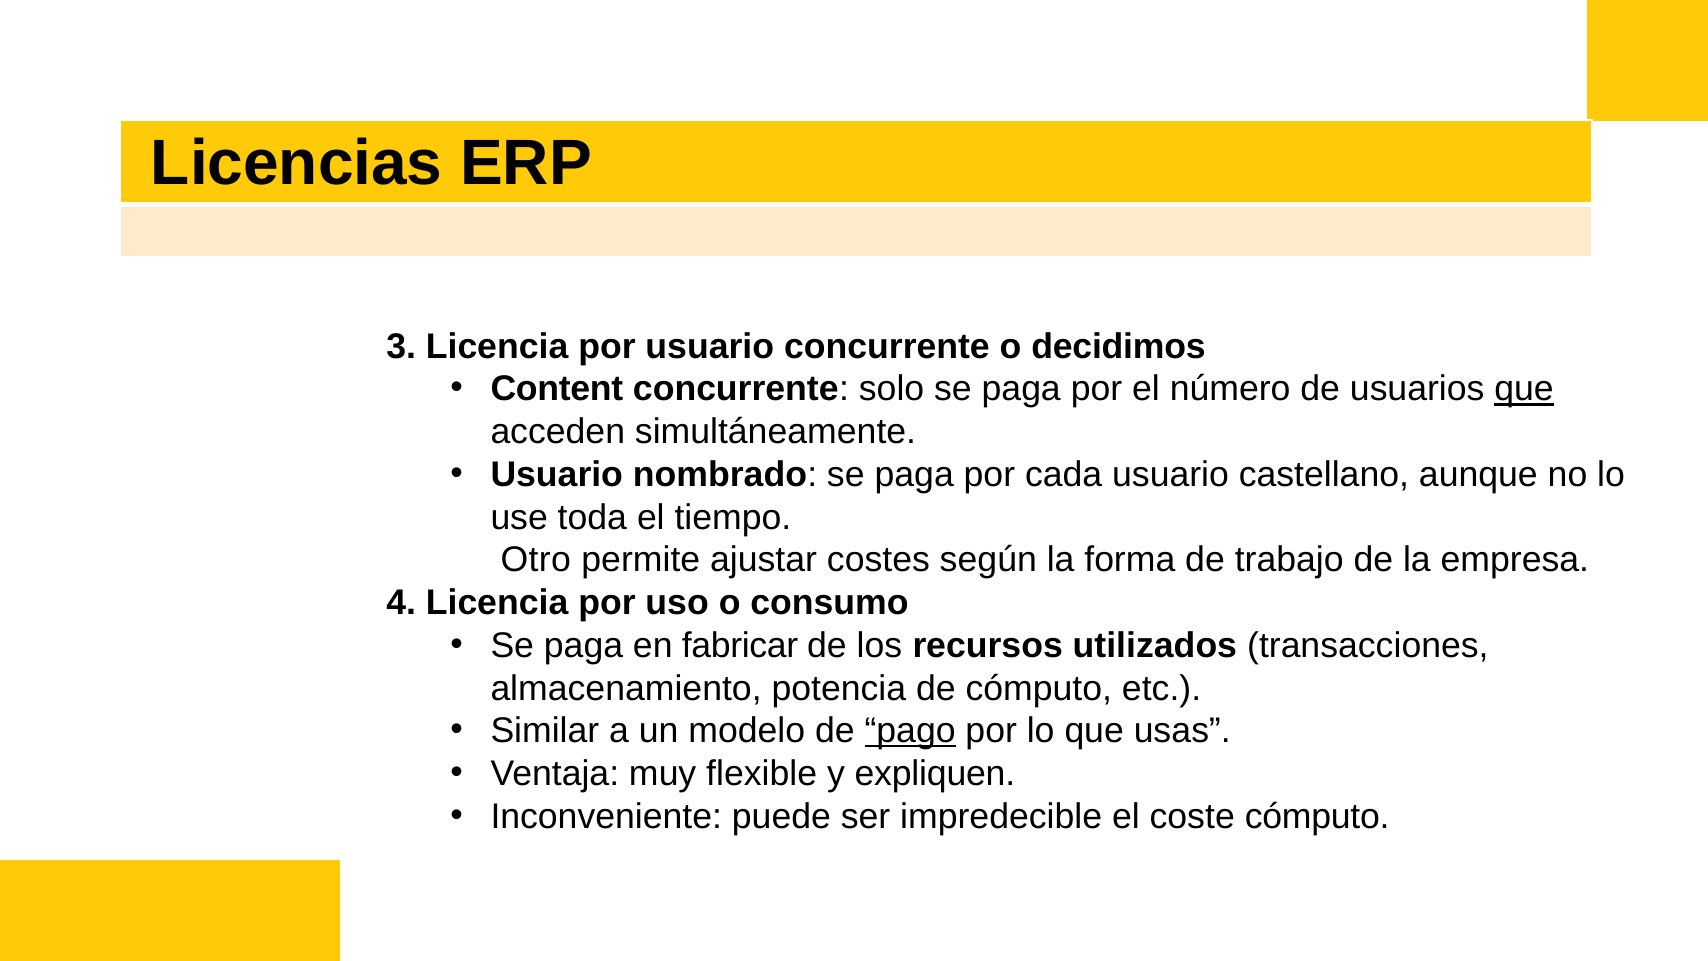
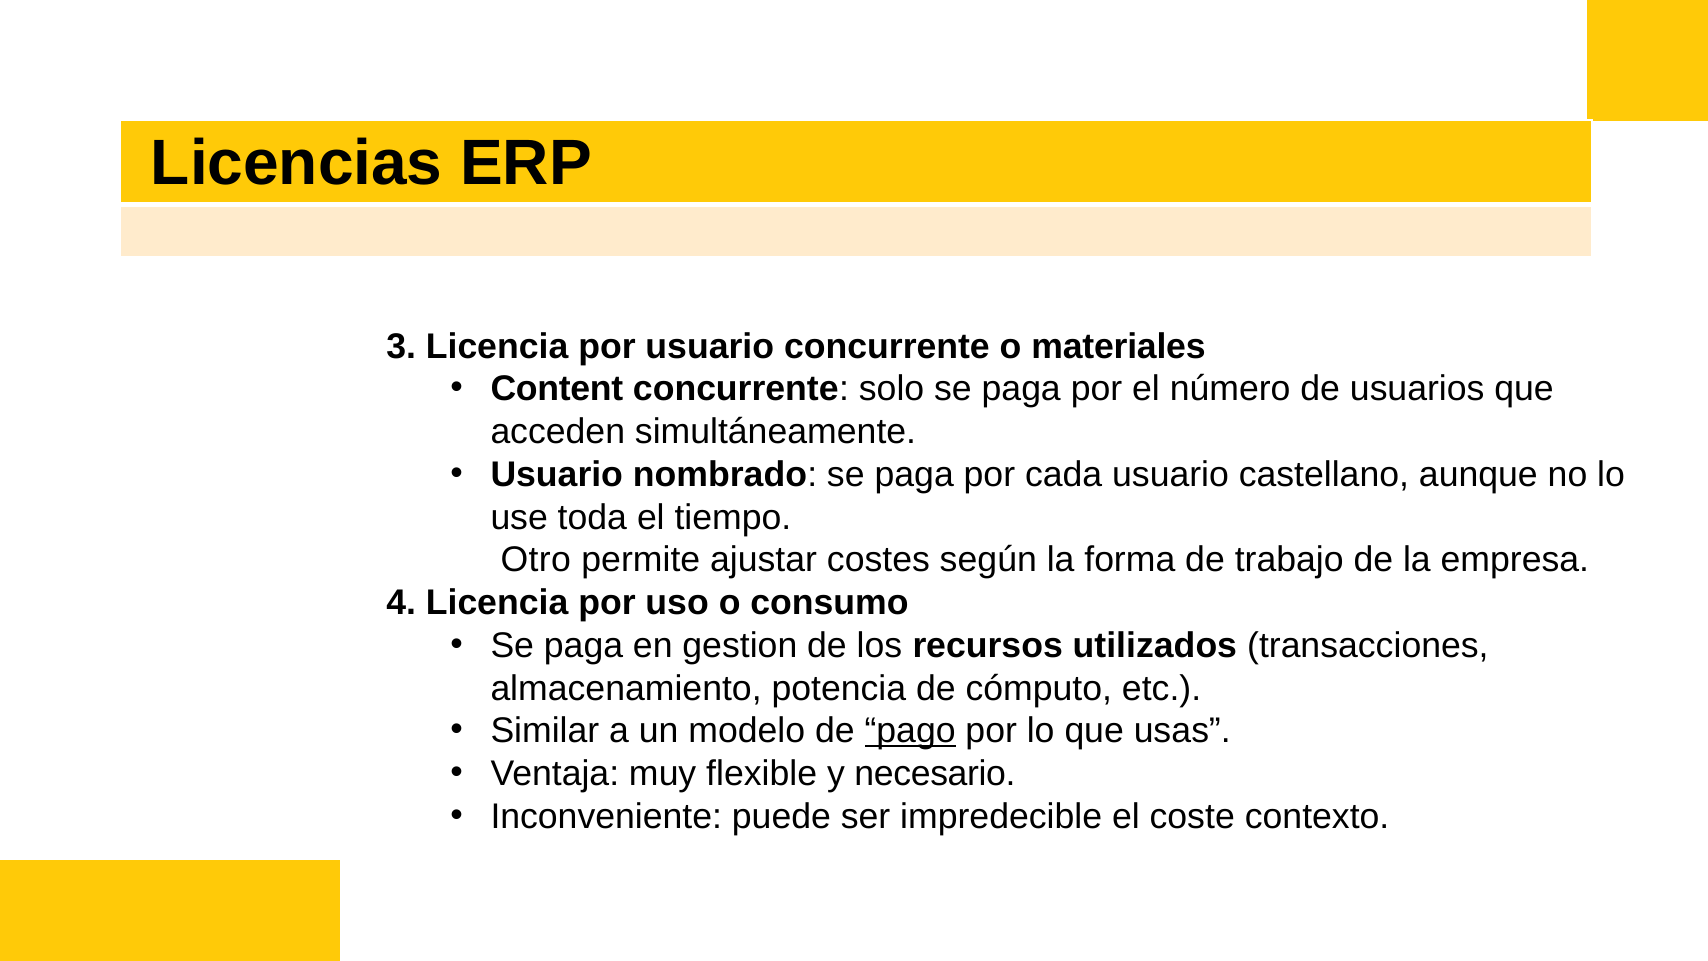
decidimos: decidimos -> materiales (1118, 346)
que underline: present -> none (1524, 389)
fabricar: fabricar -> gestion (740, 645)
expliquen: expliquen -> necesario (935, 774)
coste cómputo: cómputo -> contexto (1317, 816)
